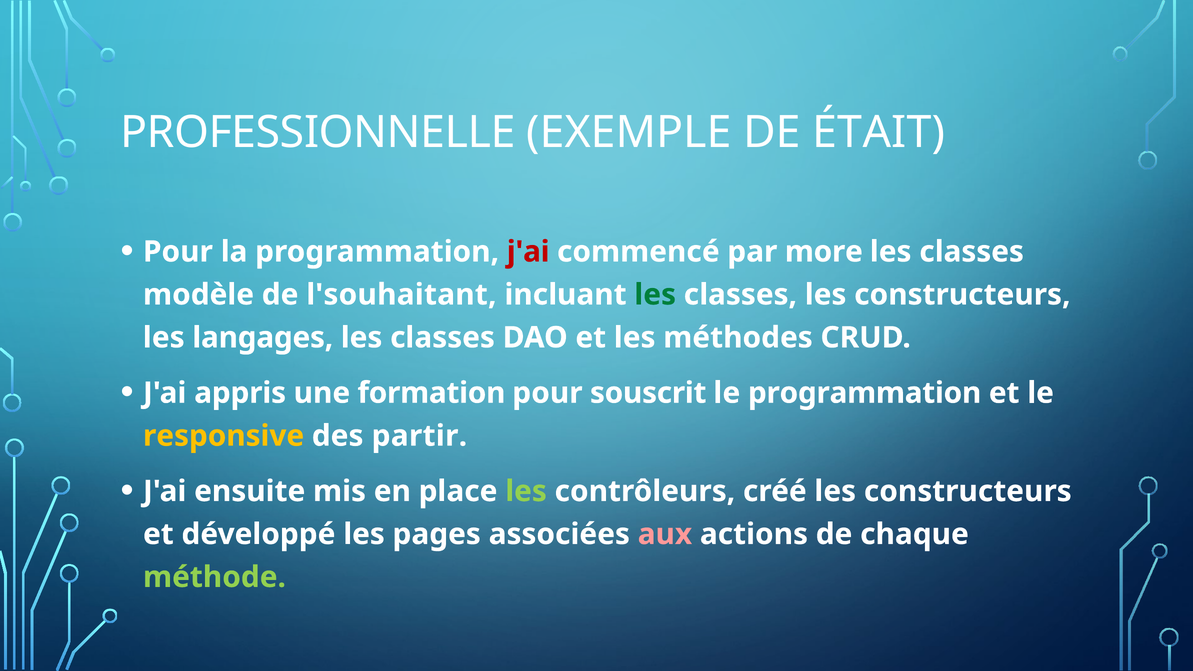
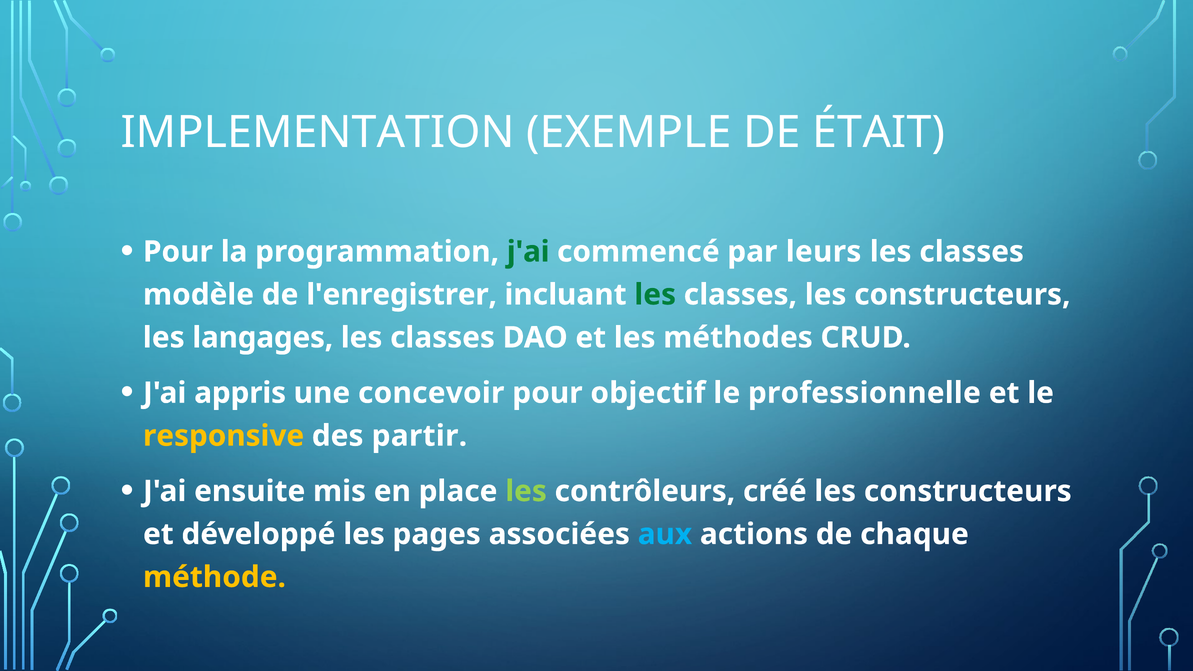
PROFESSIONNELLE: PROFESSIONNELLE -> IMPLEMENTATION (318, 133)
j'ai colour: red -> green (528, 252)
more: more -> leurs (824, 252)
l'souhaitant: l'souhaitant -> l'enregistrer (402, 295)
formation: formation -> concevoir (431, 393)
souscrit: souscrit -> objectif (648, 393)
le programmation: programmation -> professionnelle (864, 393)
aux colour: pink -> light blue (665, 534)
méthode colour: light green -> yellow (214, 577)
